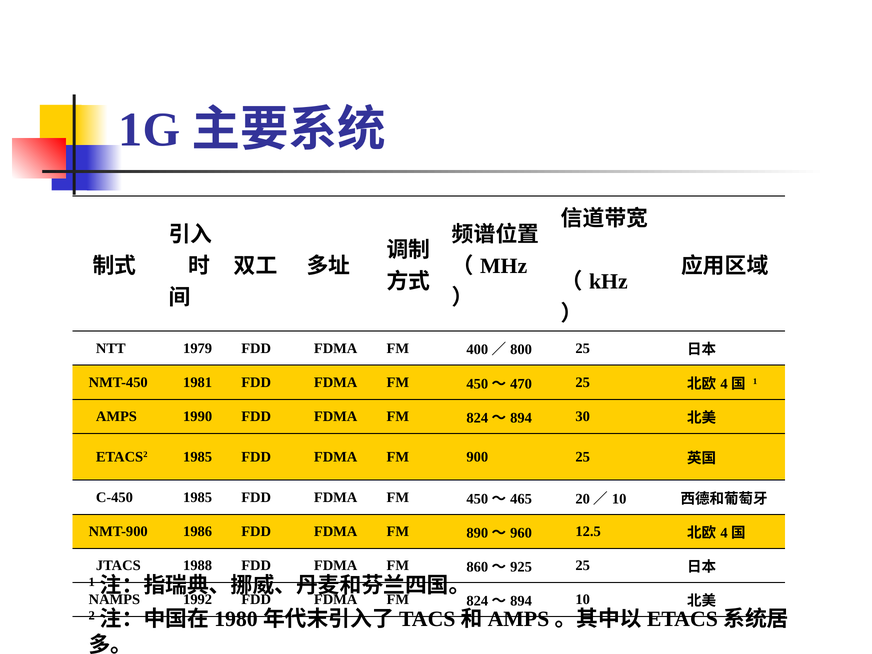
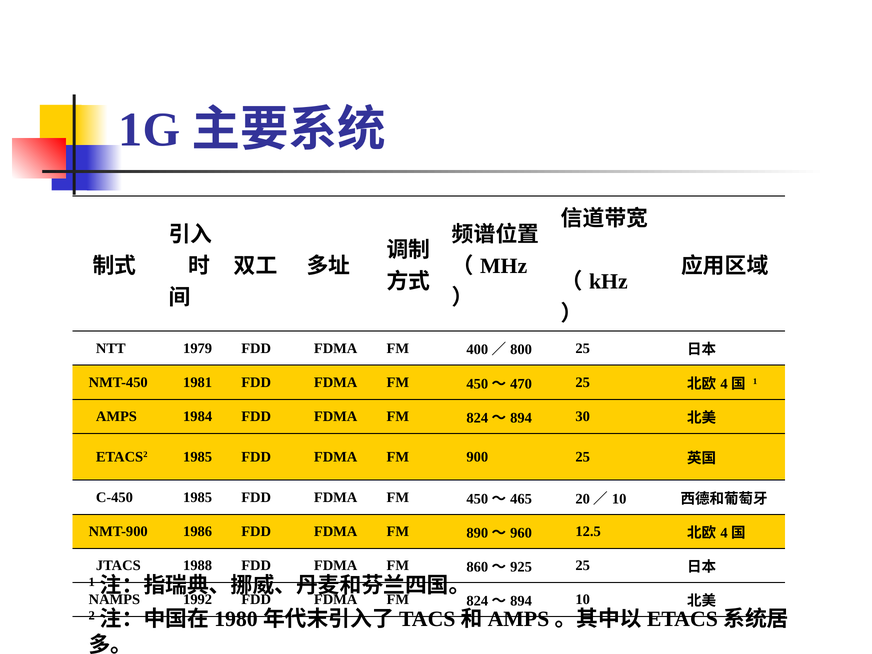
1990: 1990 -> 1984 (198, 416)
